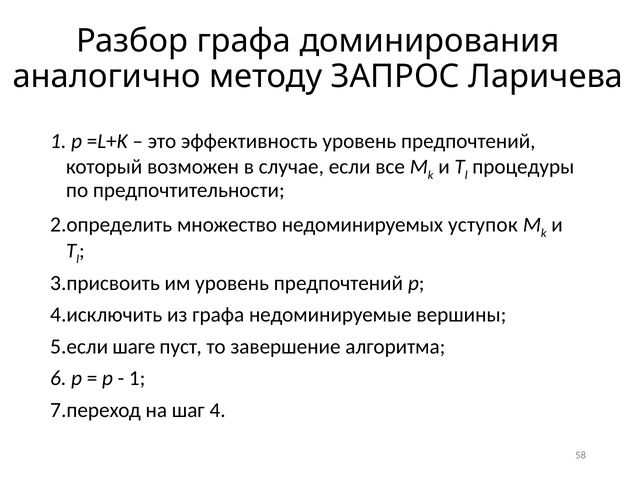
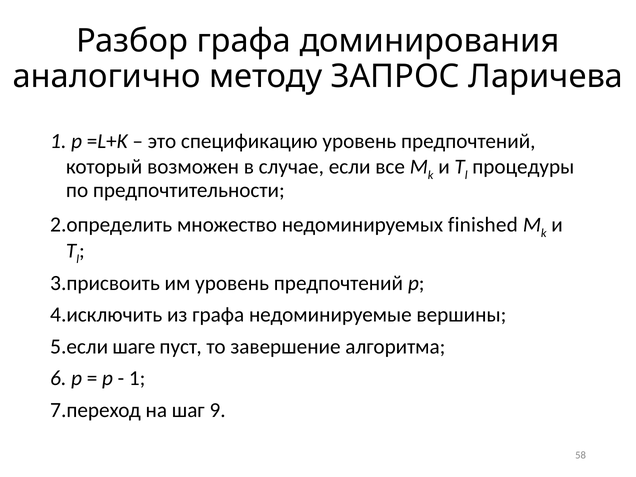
эффективность: эффективность -> спецификацию (249, 141)
уступок: уступок -> finished (483, 225)
4: 4 -> 9 (218, 410)
